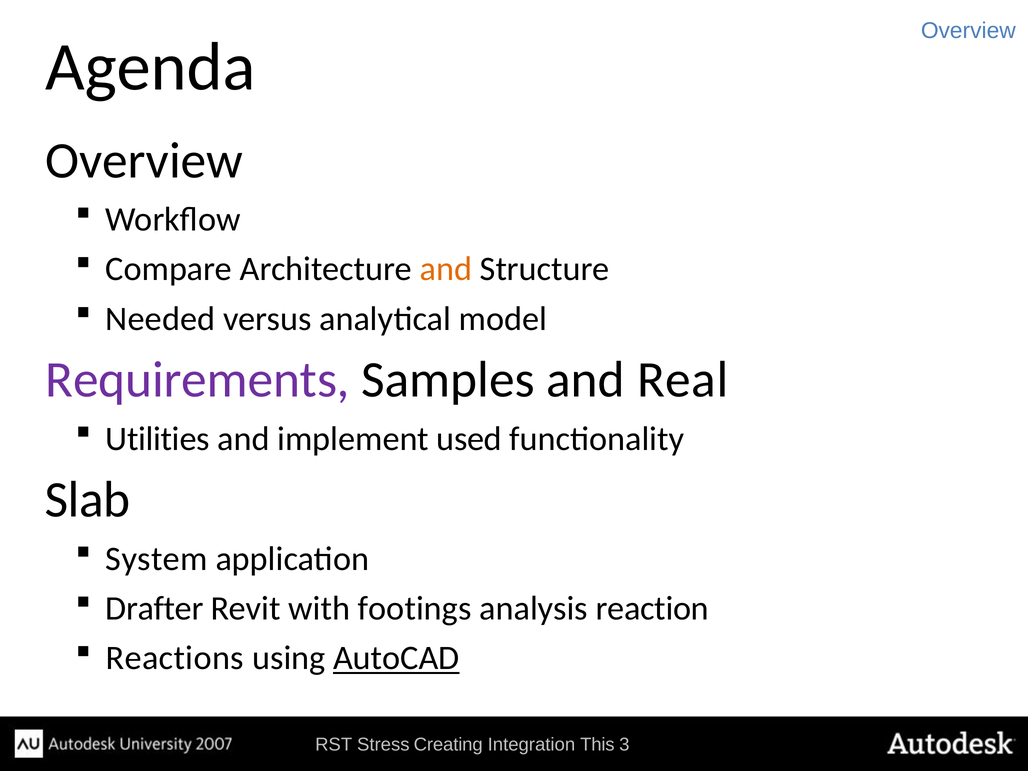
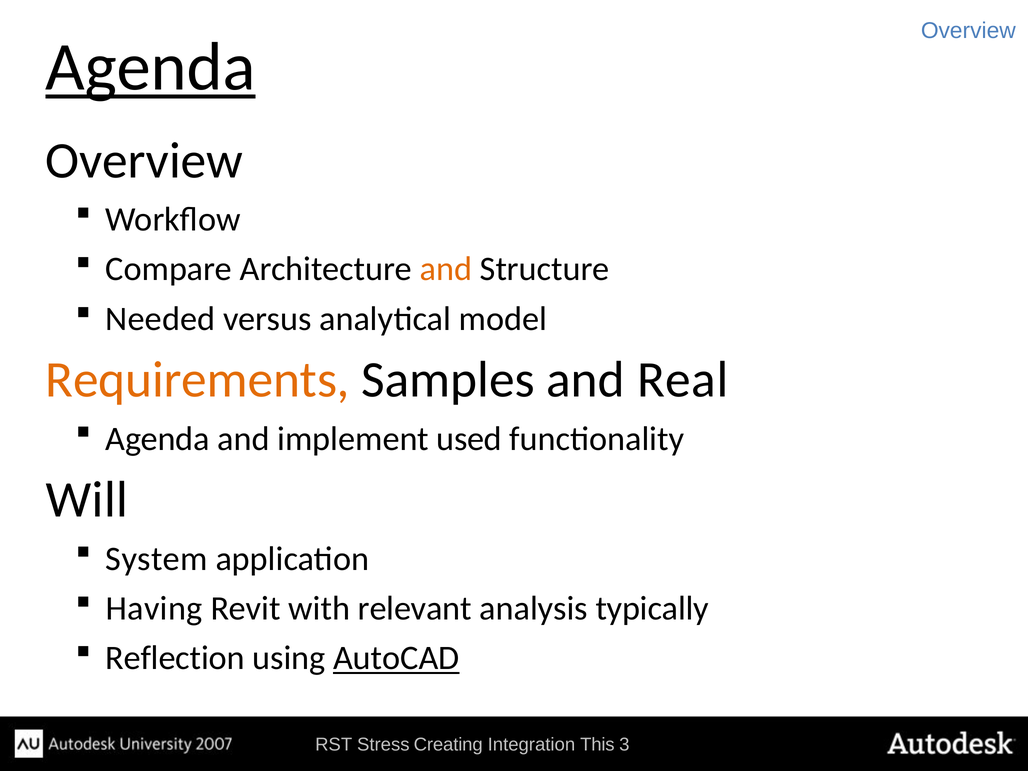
Agenda underline: none -> present (150, 67)
Requirements colour: purple -> orange (198, 380)
Utilities: Utilities -> Agenda (158, 439)
Slab: Slab -> Will (87, 500)
Drafter: Drafter -> Having (154, 608)
footings: footings -> relevant (415, 608)
reaction: reaction -> typically (652, 608)
Reactions: Reactions -> Reflection (175, 658)
